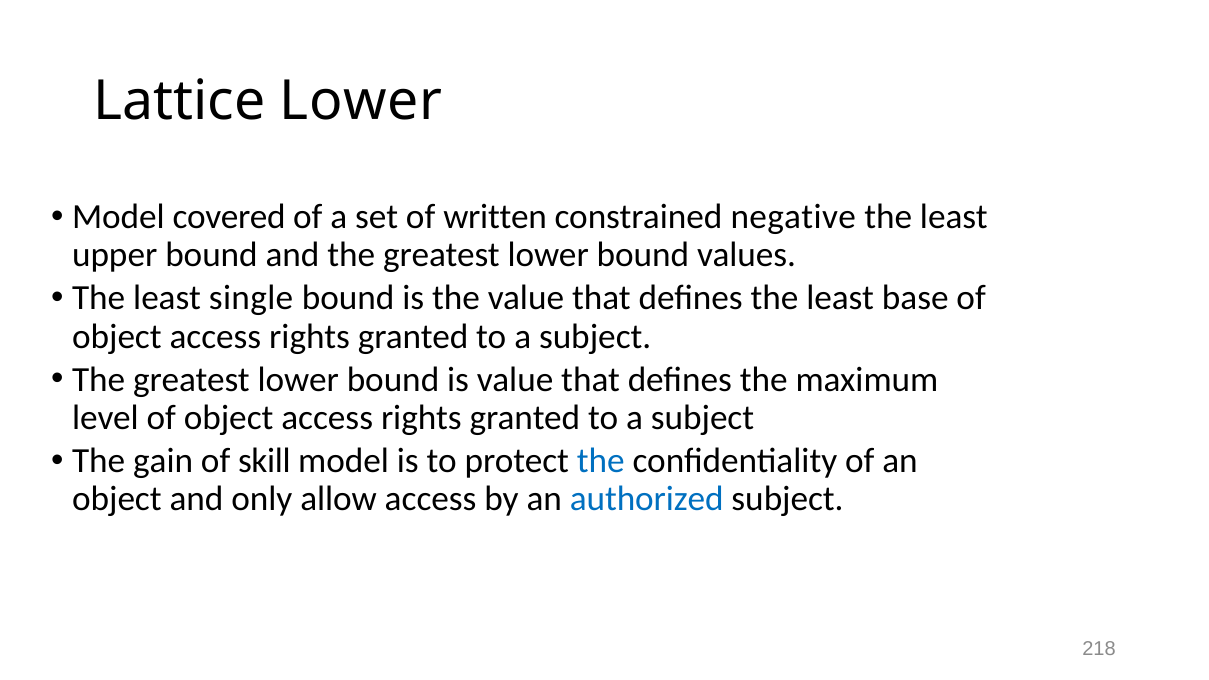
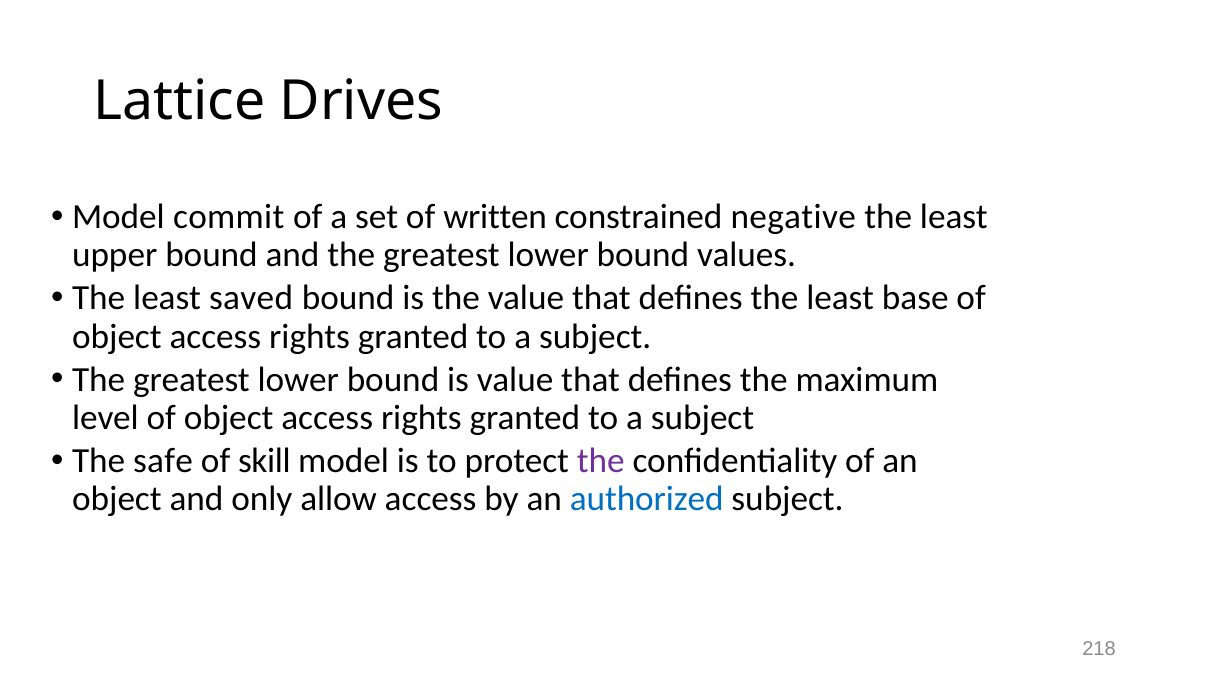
Lattice Lower: Lower -> Drives (361, 102)
covered: covered -> commit (229, 217)
single: single -> saved (251, 298)
gain: gain -> safe (163, 461)
the colour: blue -> purple (601, 461)
